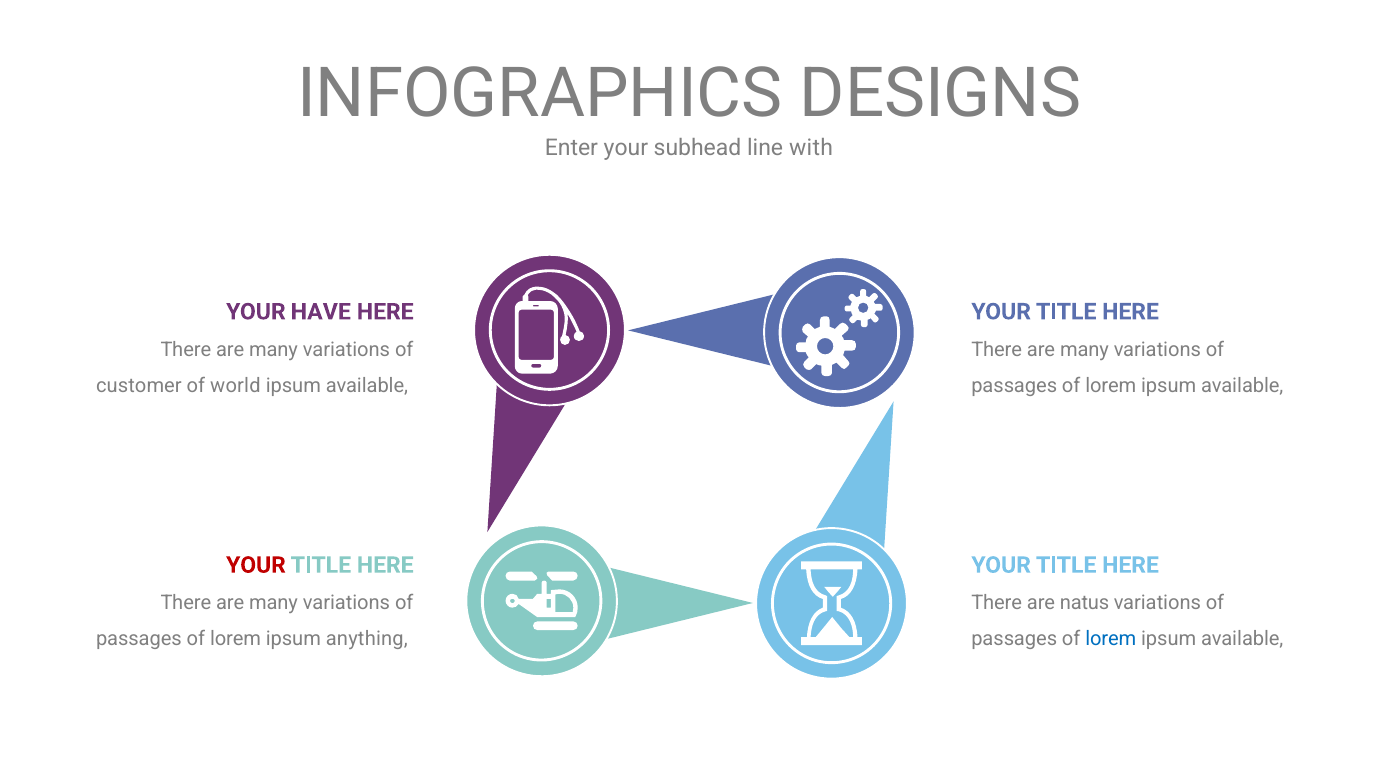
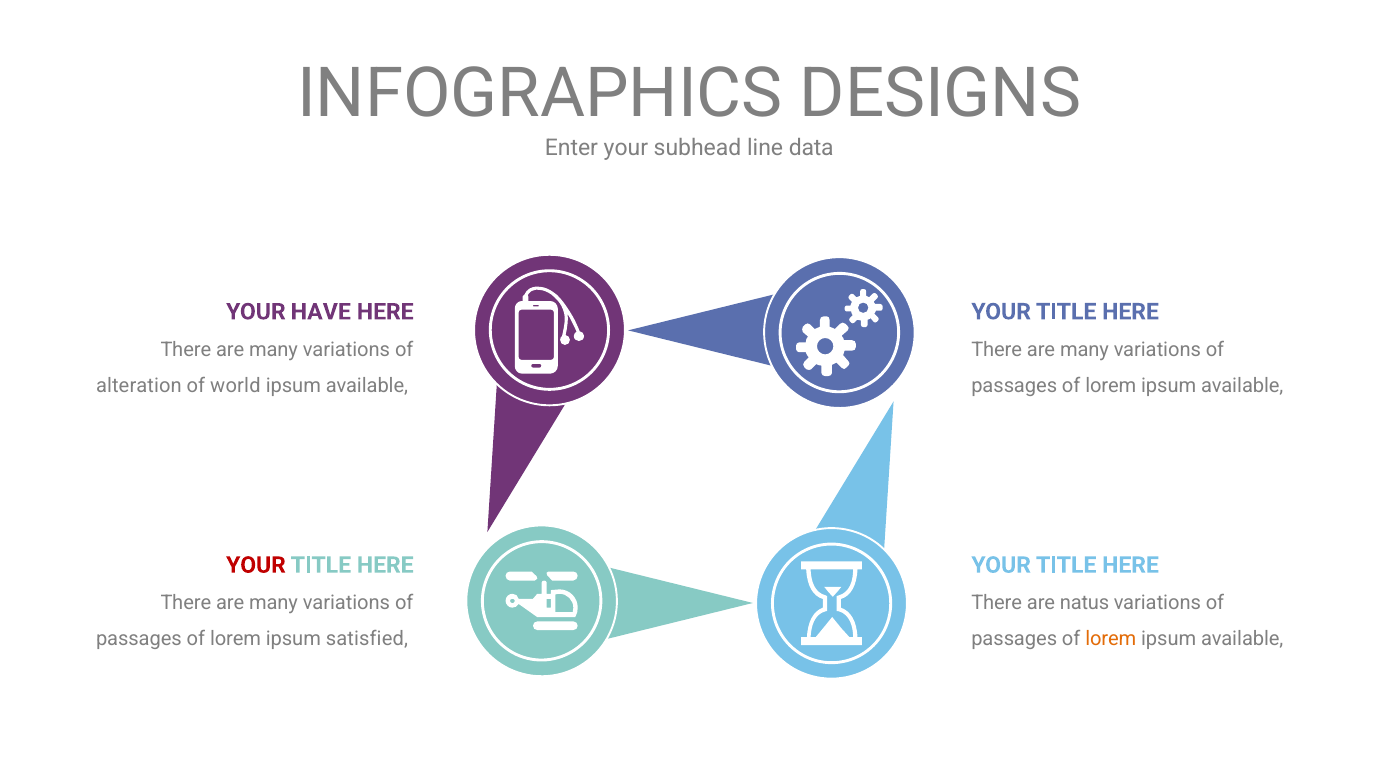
with: with -> data (811, 148)
customer: customer -> alteration (139, 386)
anything: anything -> satisfied (367, 639)
lorem colour: blue -> orange (1111, 639)
